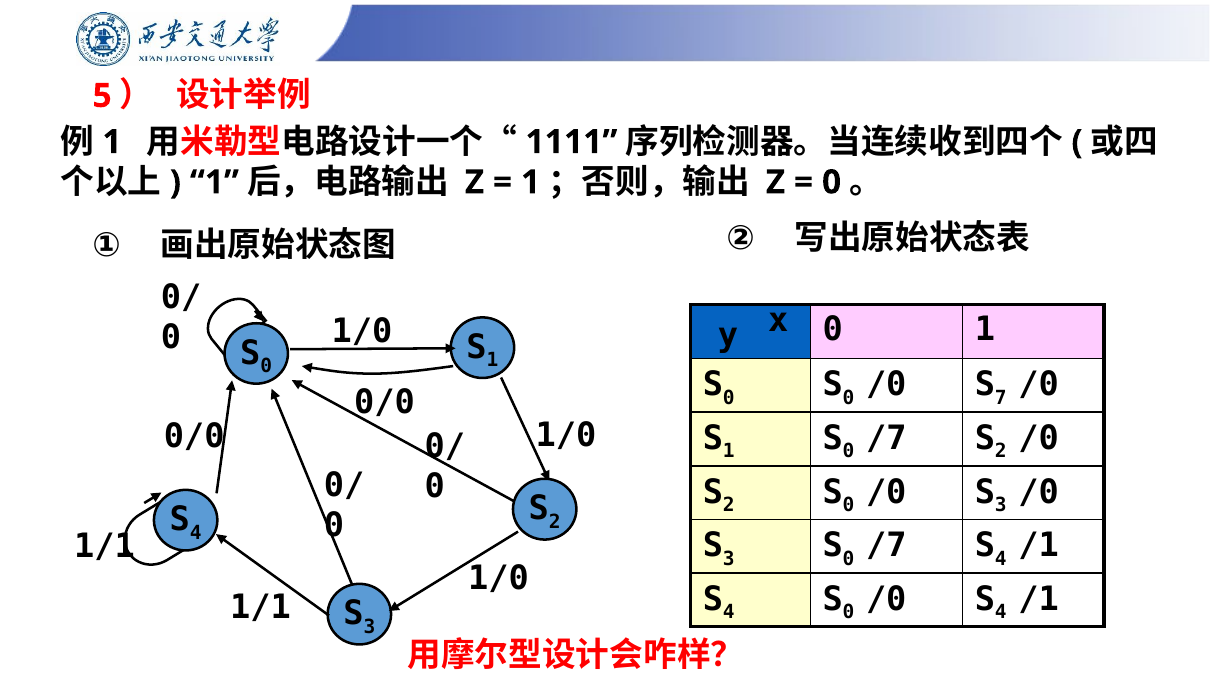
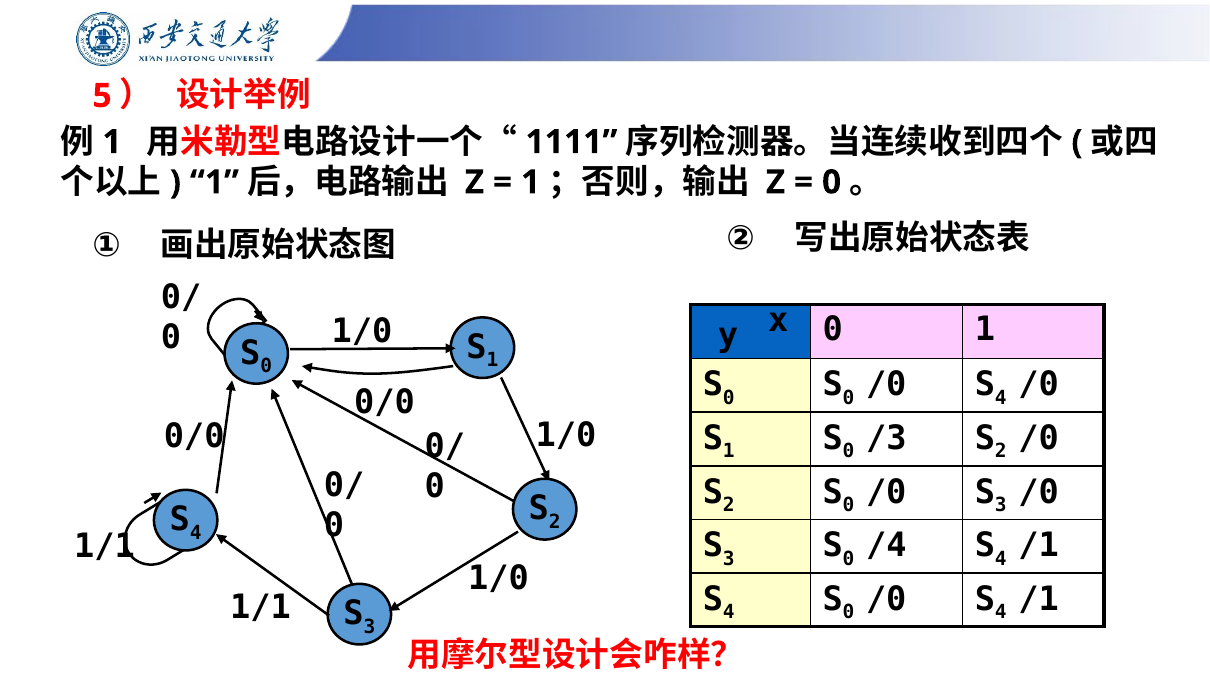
7: 7 -> 4 (1001, 398)
/7: /7 -> /3 (886, 439)
/7: /7 -> /4 (886, 546)
